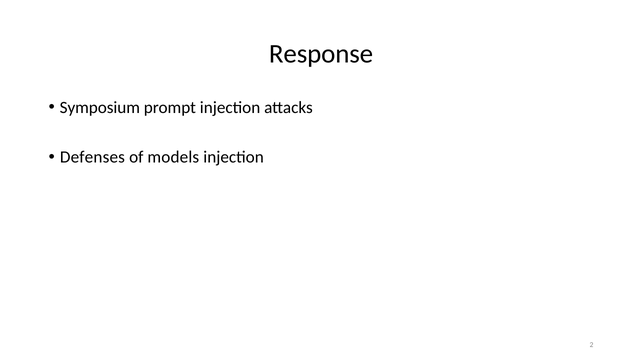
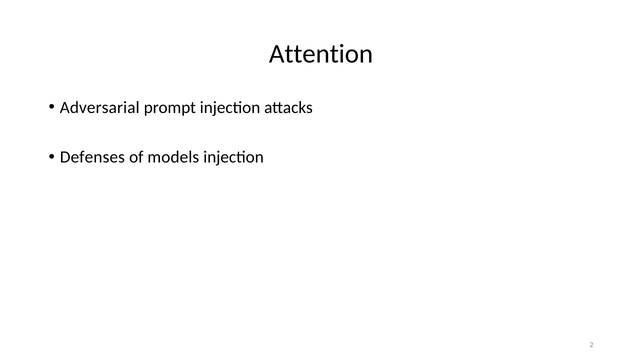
Response: Response -> Attention (321, 54)
Symposium: Symposium -> Adversarial (100, 108)
